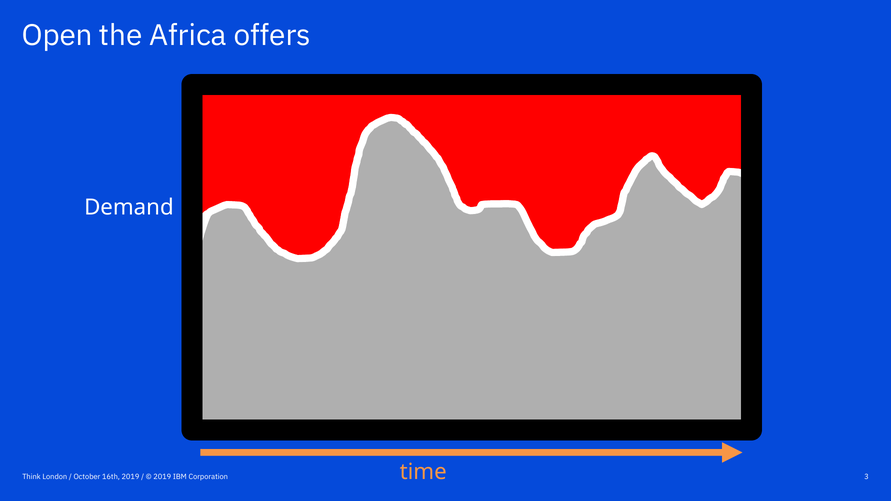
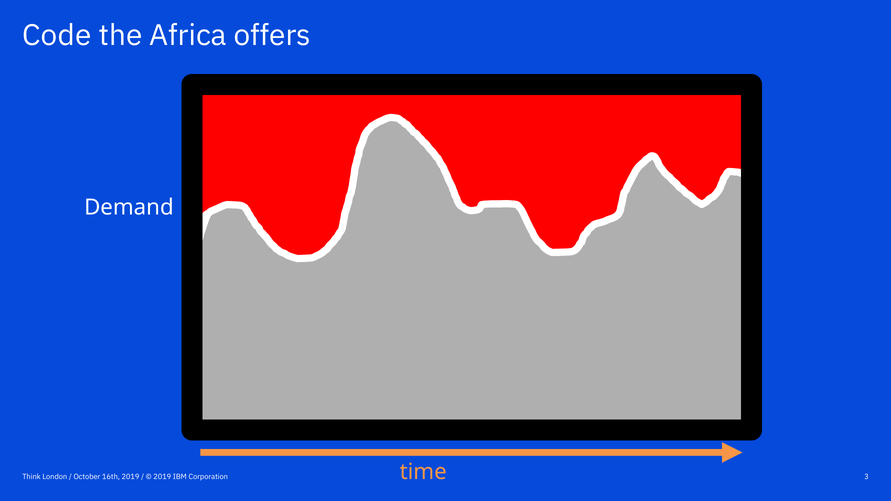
Open: Open -> Code (57, 35)
